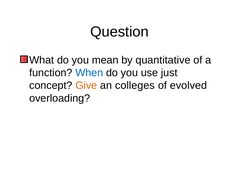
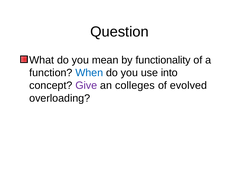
quantitative: quantitative -> functionality (163, 60)
just: just -> into (169, 73)
Give colour: orange -> purple (86, 86)
